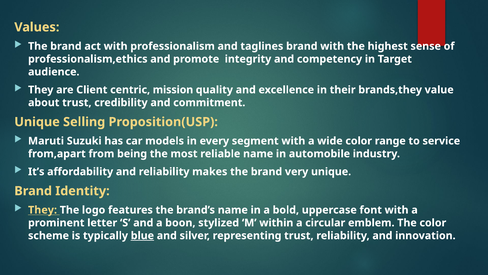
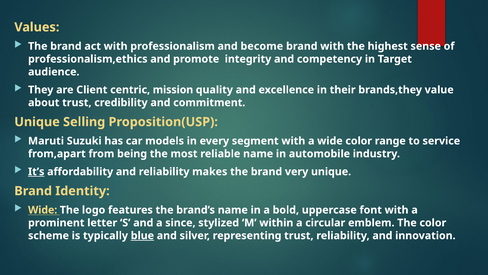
taglines: taglines -> become (262, 46)
It’s underline: none -> present (36, 171)
They: They -> Wide (43, 210)
boon: boon -> since (180, 222)
